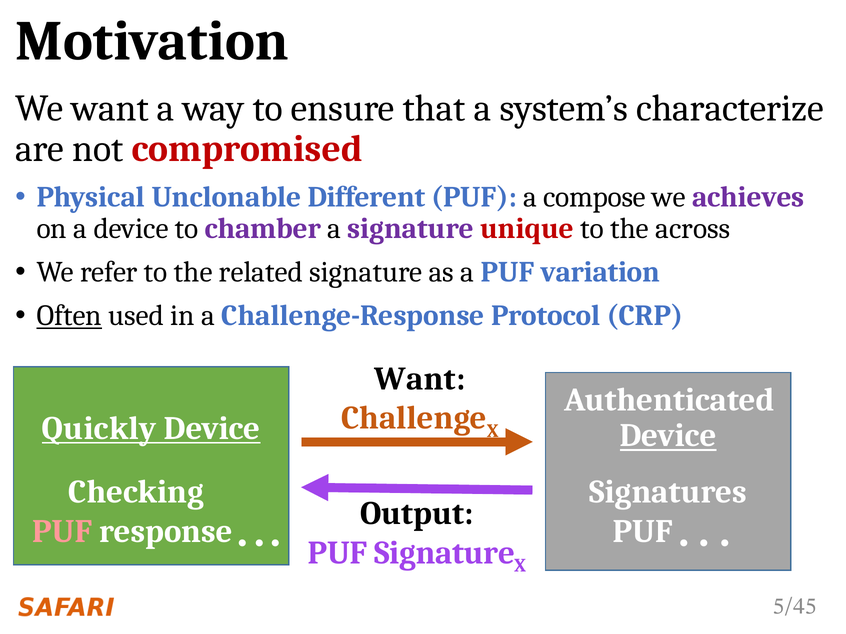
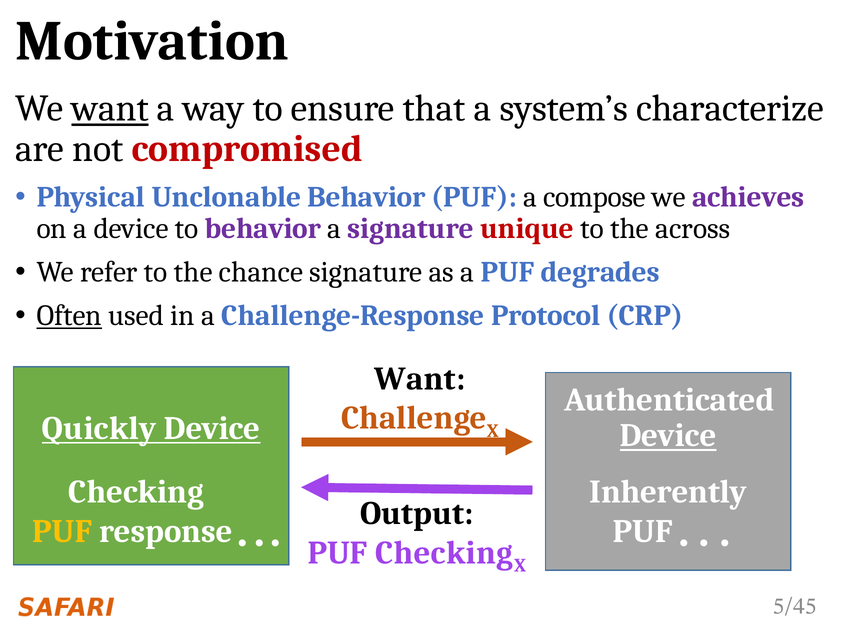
want underline: none -> present (110, 109)
Unclonable Different: Different -> Behavior (366, 197)
to chamber: chamber -> behavior (263, 229)
related: related -> chance (261, 272)
variation: variation -> degrades (600, 272)
Signatures: Signatures -> Inherently (668, 492)
PUF colour: pink -> yellow (62, 532)
PUF Signature: Signature -> Checking (444, 553)
